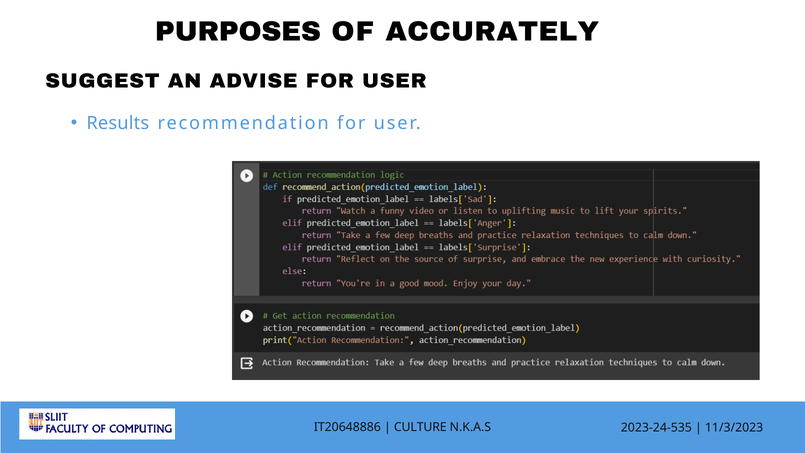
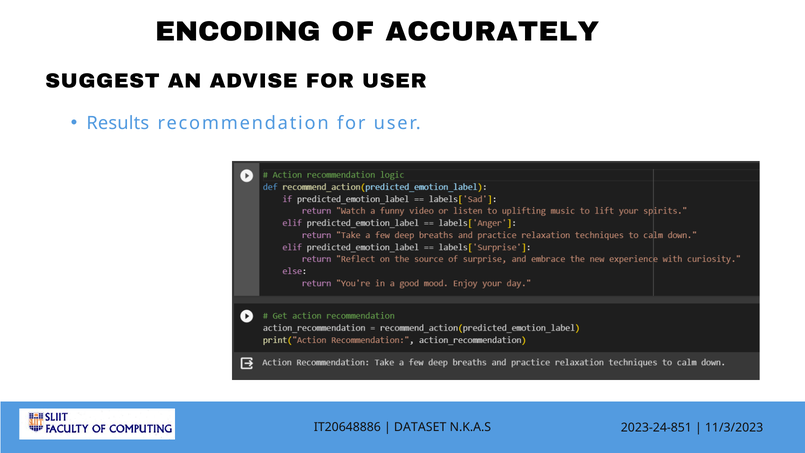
PURPOSES: PURPOSES -> ENCODING (238, 31)
CULTURE: CULTURE -> DATASET (420, 427)
2023-24-535: 2023-24-535 -> 2023-24-851 (656, 427)
